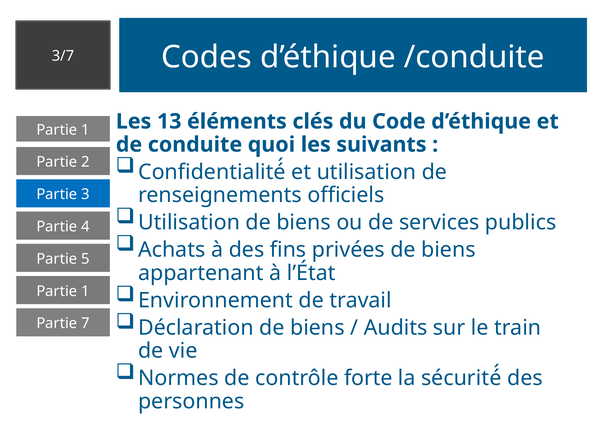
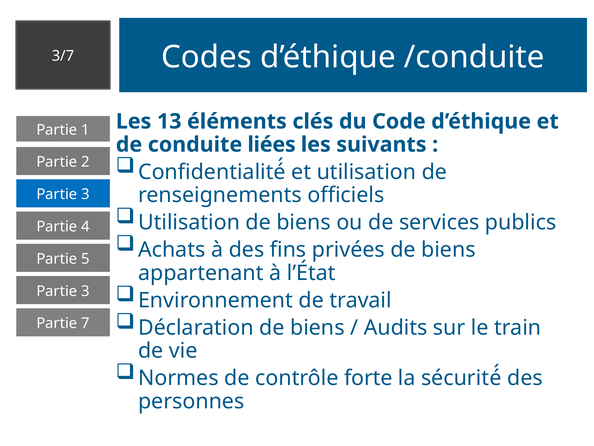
quoi: quoi -> liées (272, 144)
1: 1 -> 3 (85, 291)
